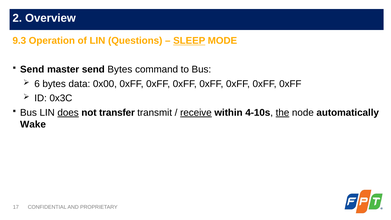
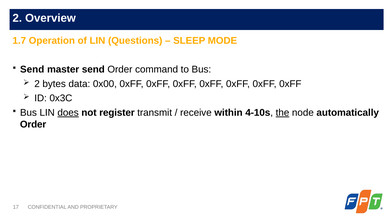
9.3: 9.3 -> 1.7 (19, 41)
SLEEP underline: present -> none (189, 41)
send Bytes: Bytes -> Order (120, 69)
6: 6 -> 2 (37, 84)
transfer: transfer -> register (117, 113)
receive underline: present -> none (196, 113)
Wake: Wake -> Order (33, 124)
